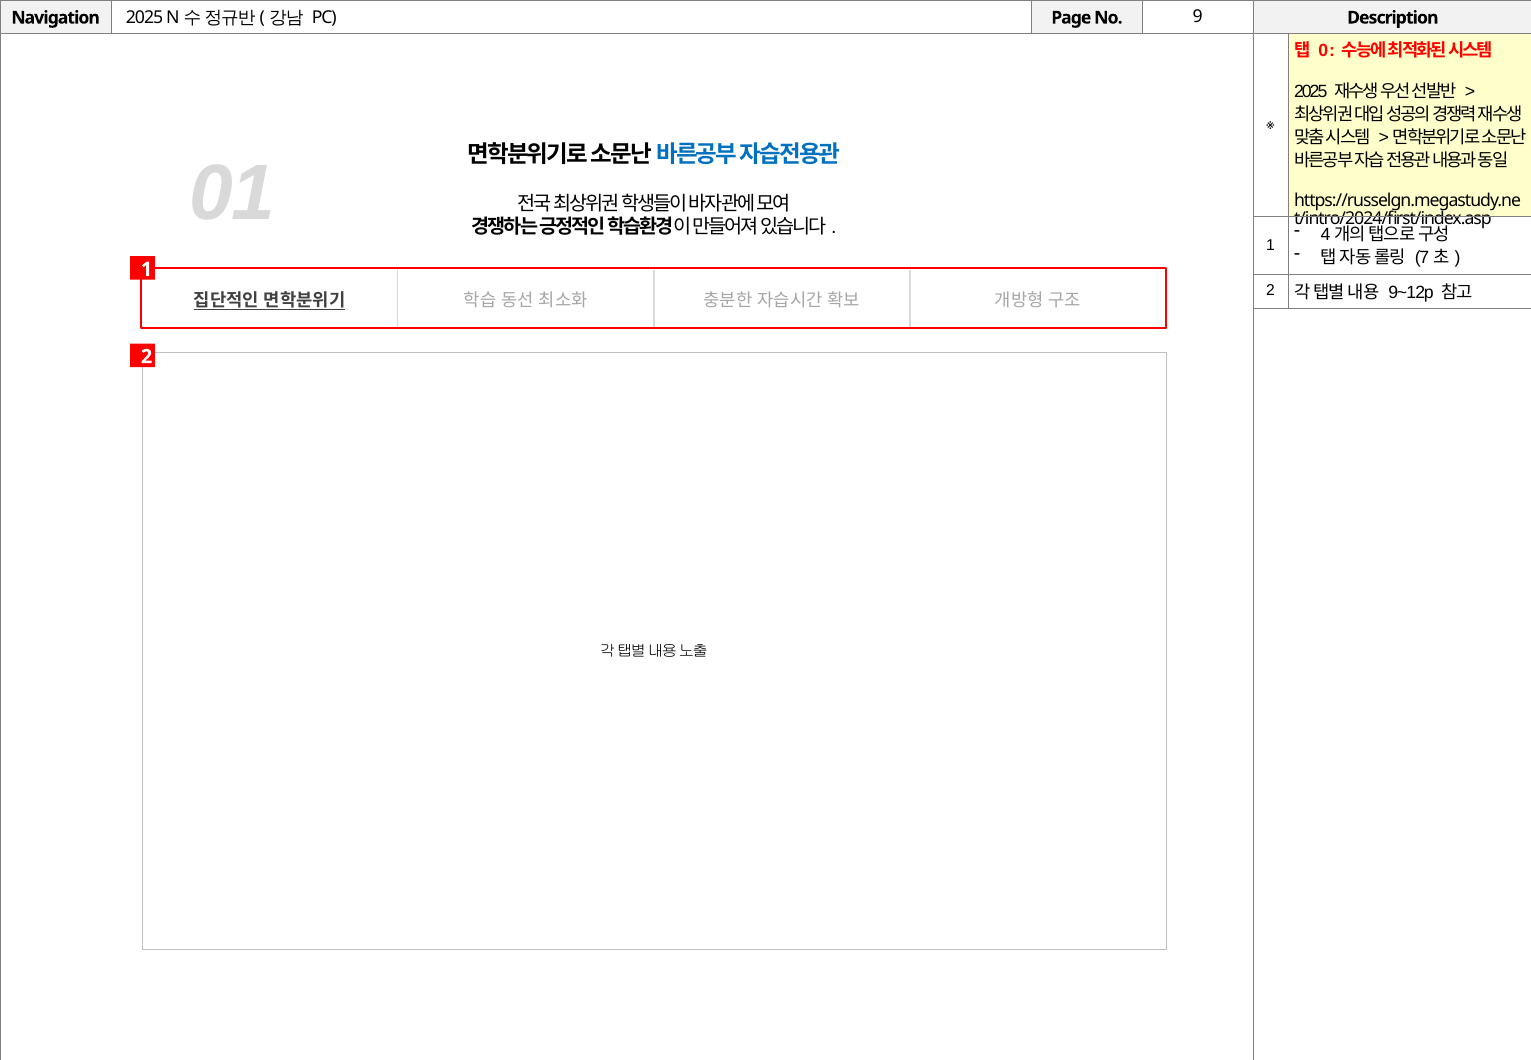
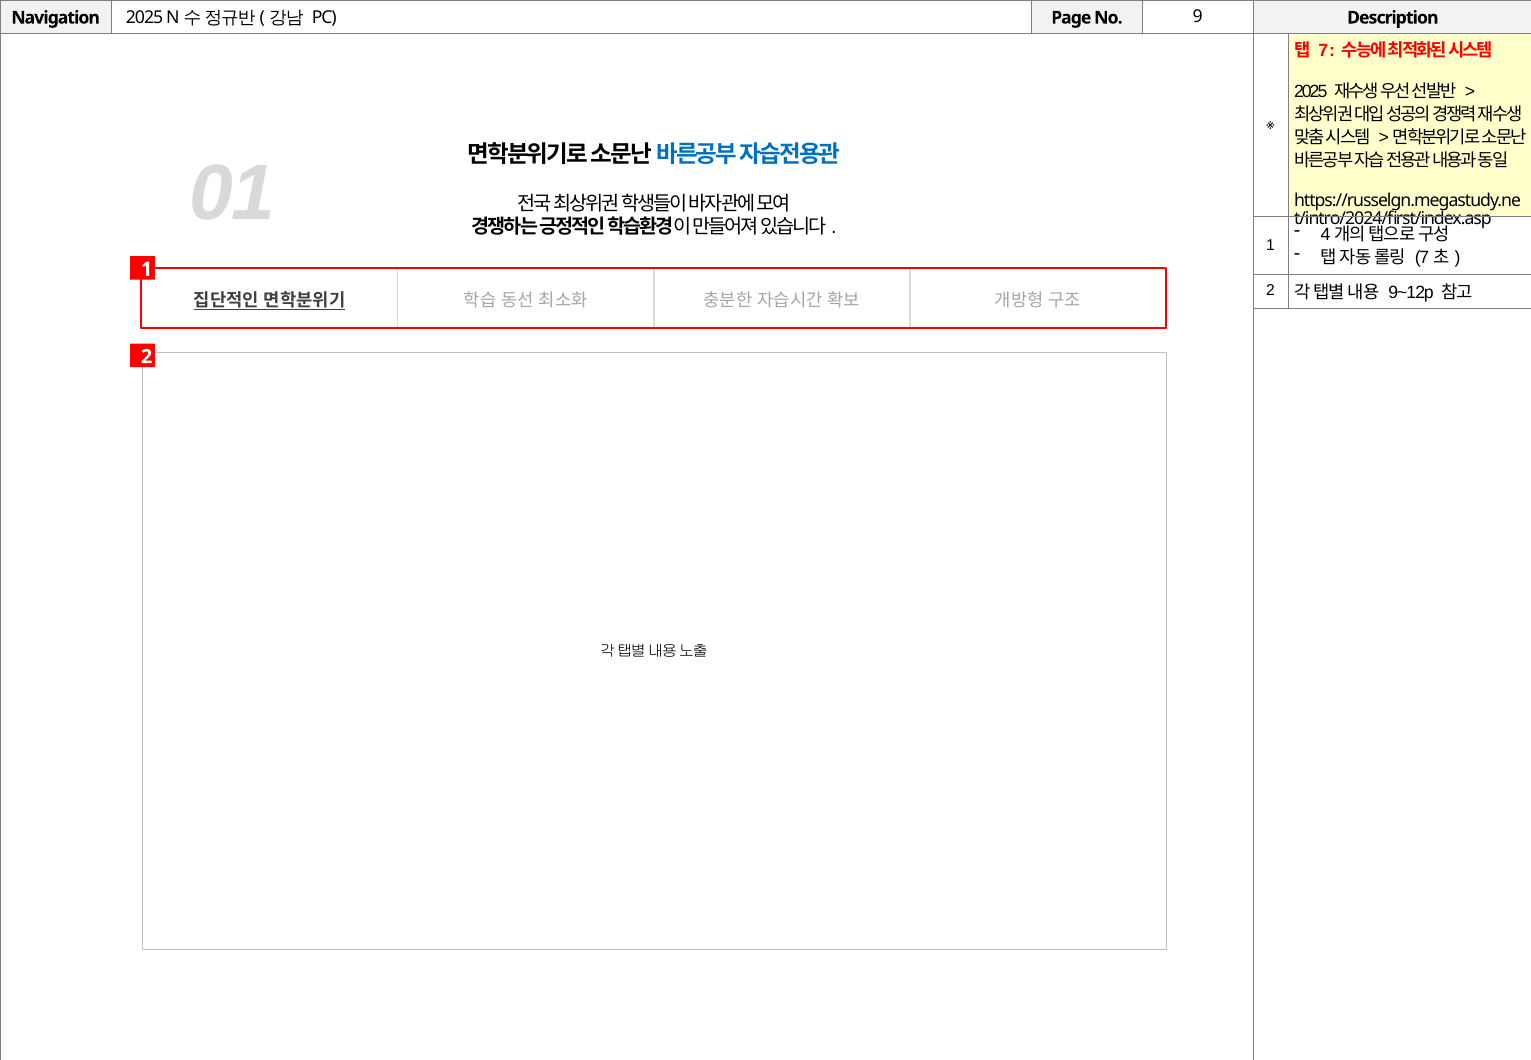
0: 0 -> 7 (1323, 51)
